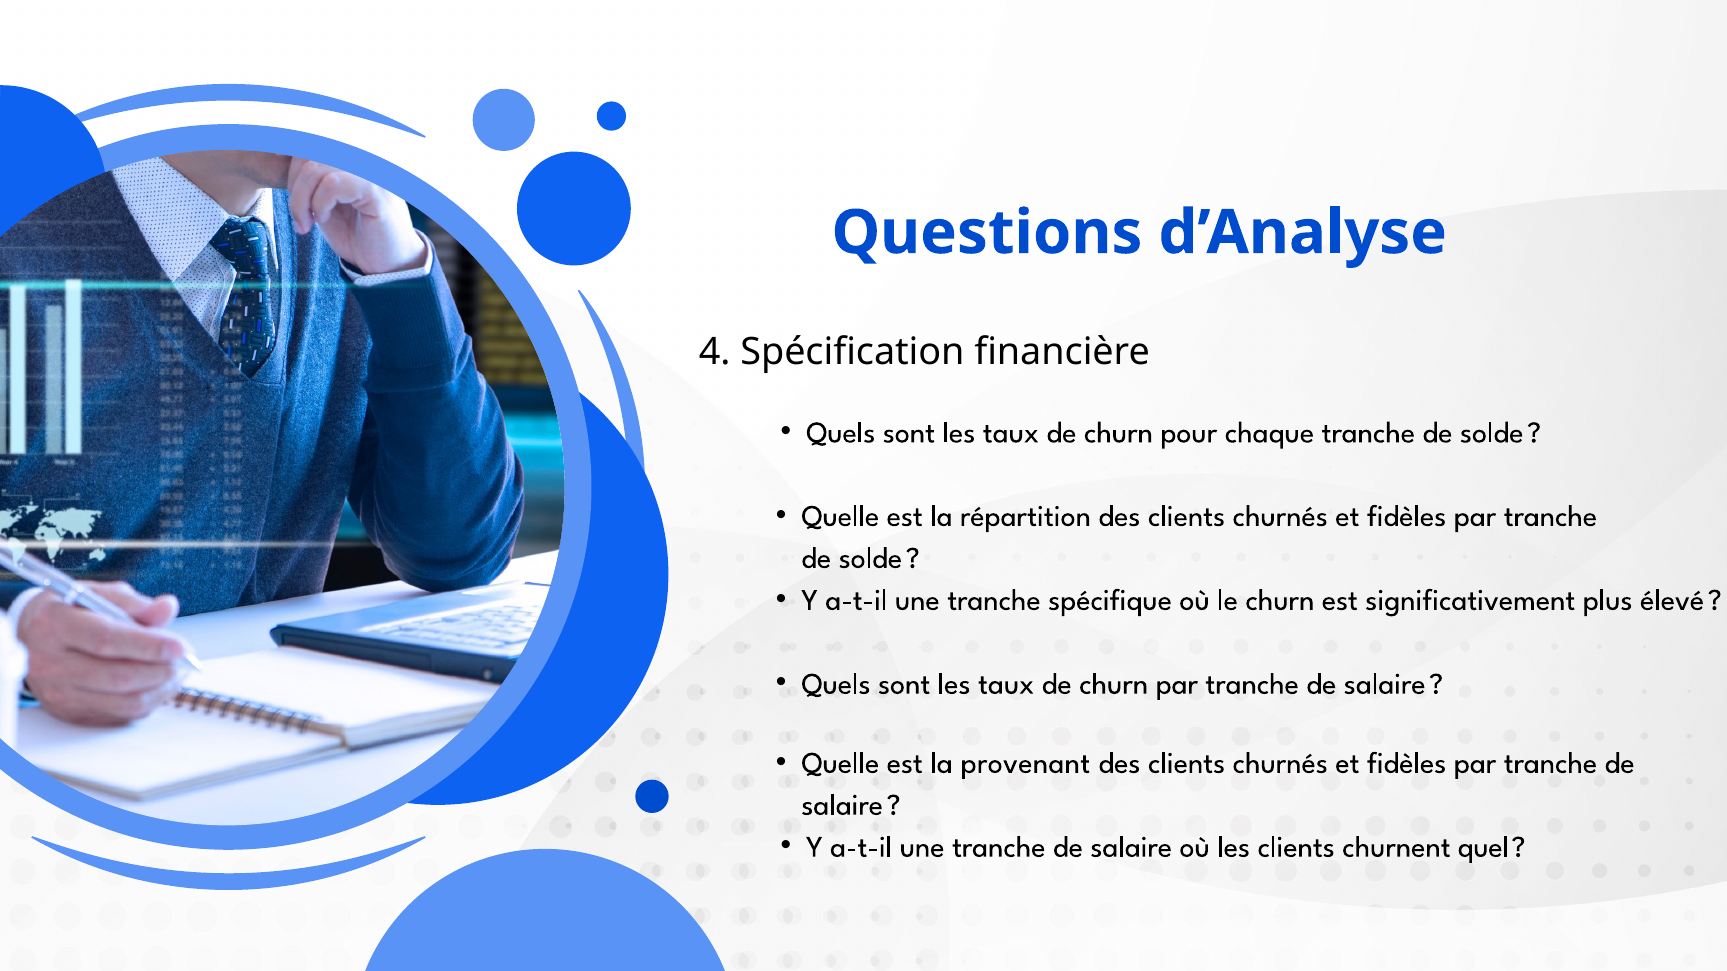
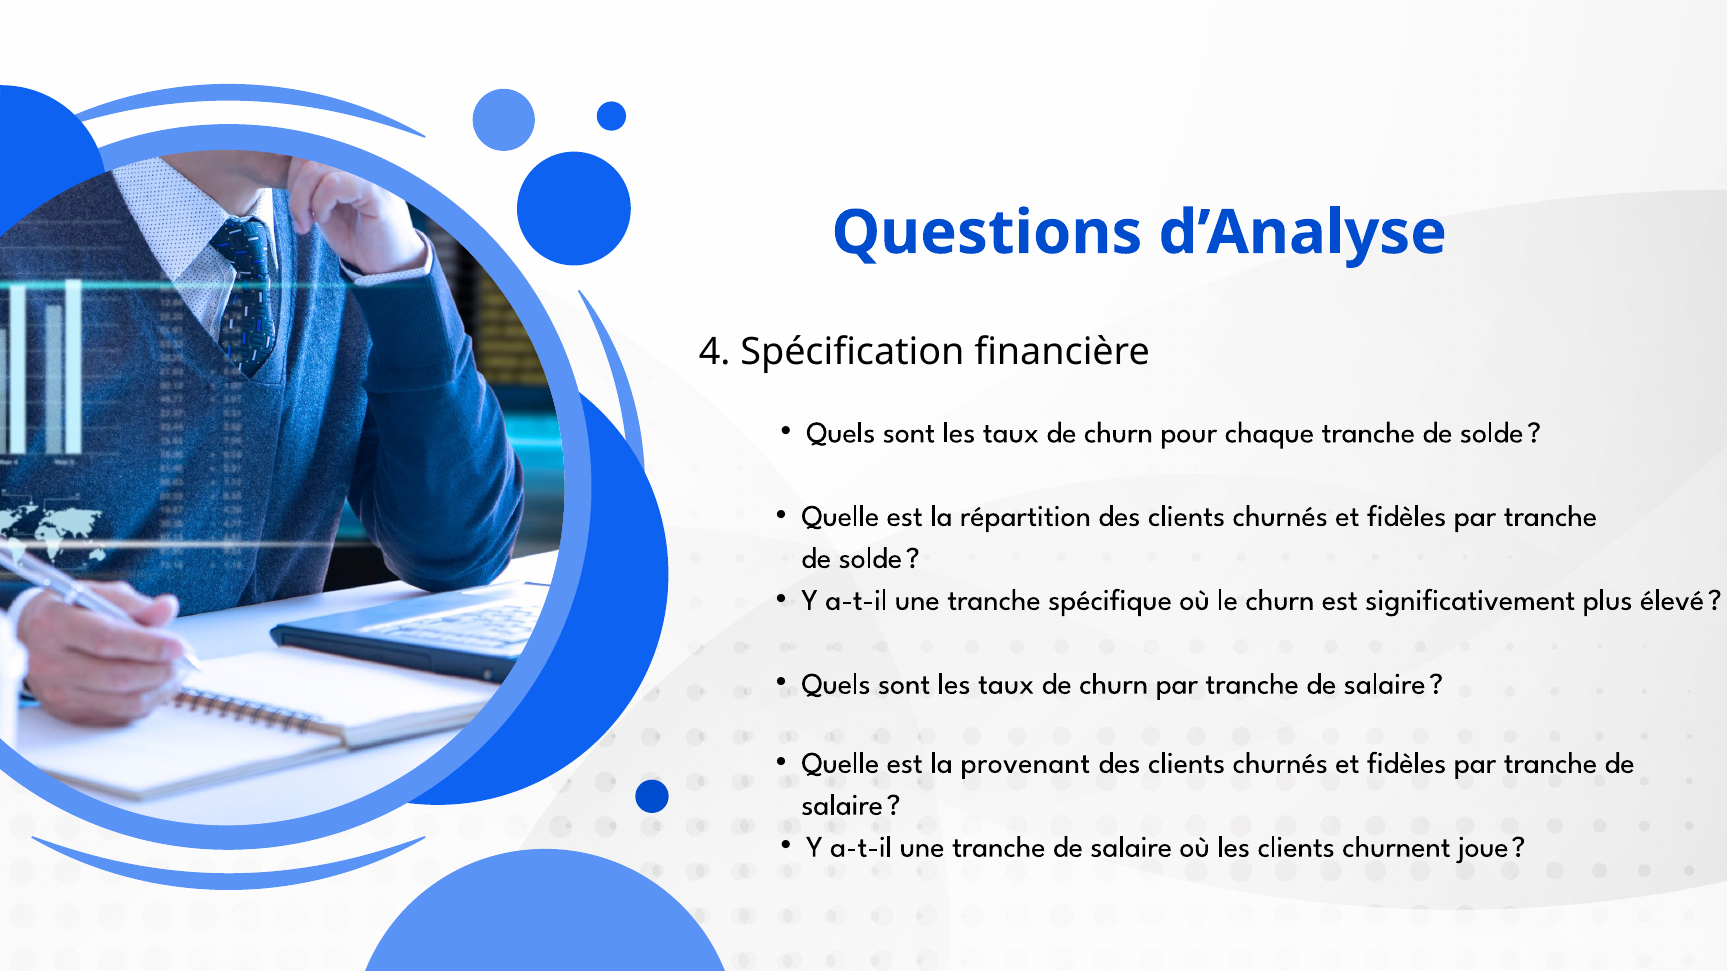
quel: quel -> joue (1483, 847)
